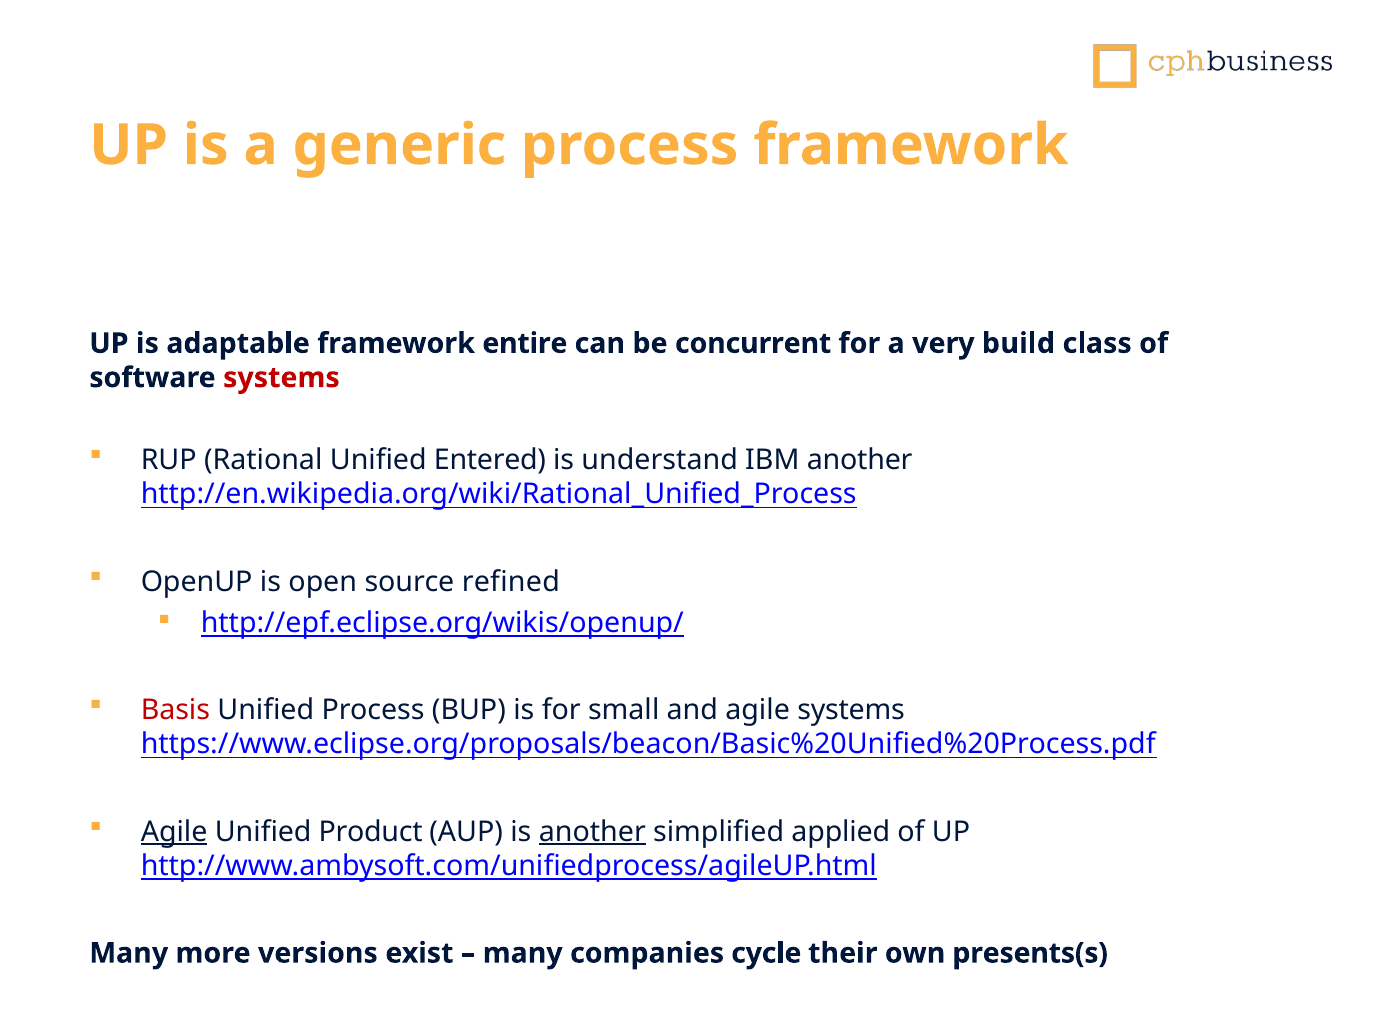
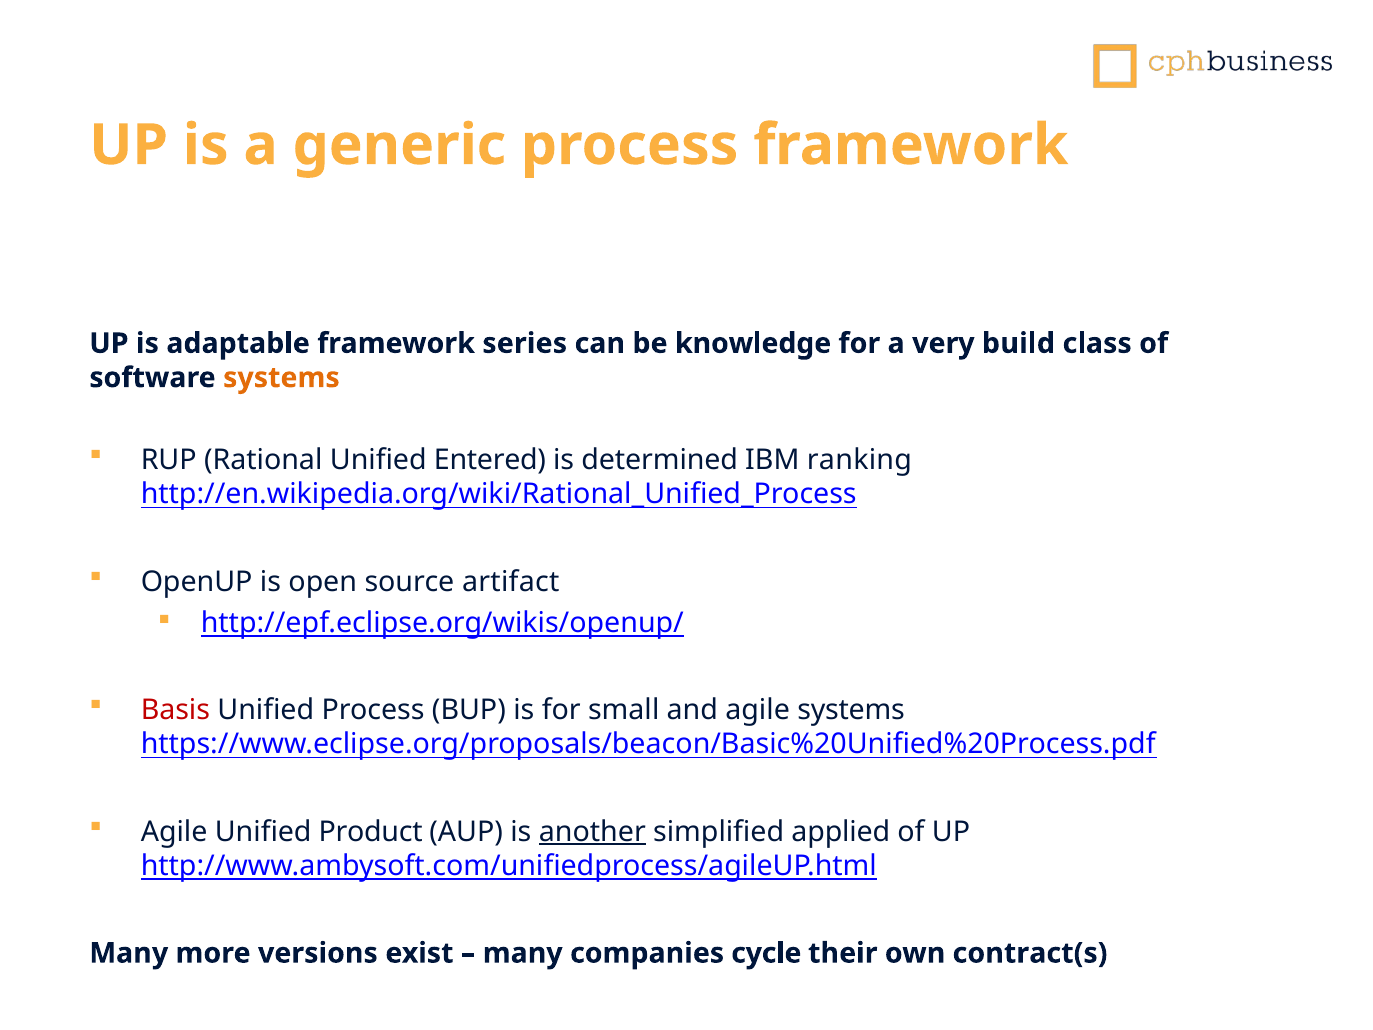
entire: entire -> series (525, 343)
concurrent: concurrent -> knowledge (753, 343)
systems colour: red -> orange (281, 378)
understand: understand -> determined (660, 460)
IBM another: another -> ranking (859, 460)
refined: refined -> artifact (511, 582)
Agile underline: present -> none (174, 831)
presents(s: presents(s -> contract(s (1030, 953)
